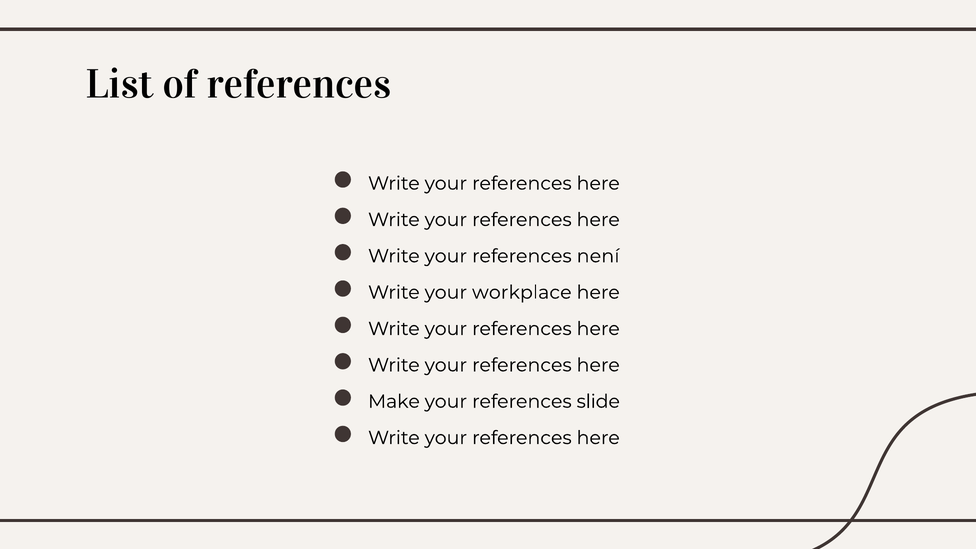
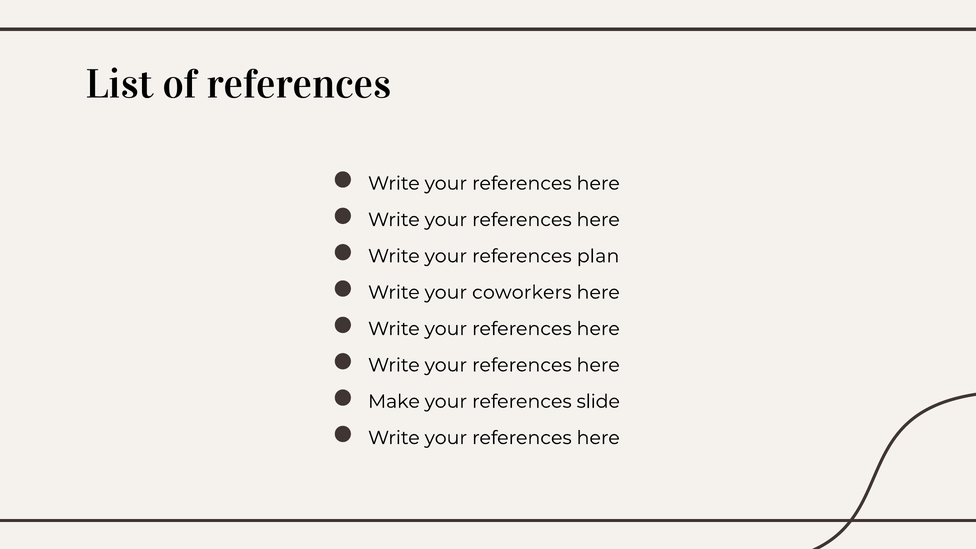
není: není -> plan (598, 256)
workplace: workplace -> coworkers (522, 292)
